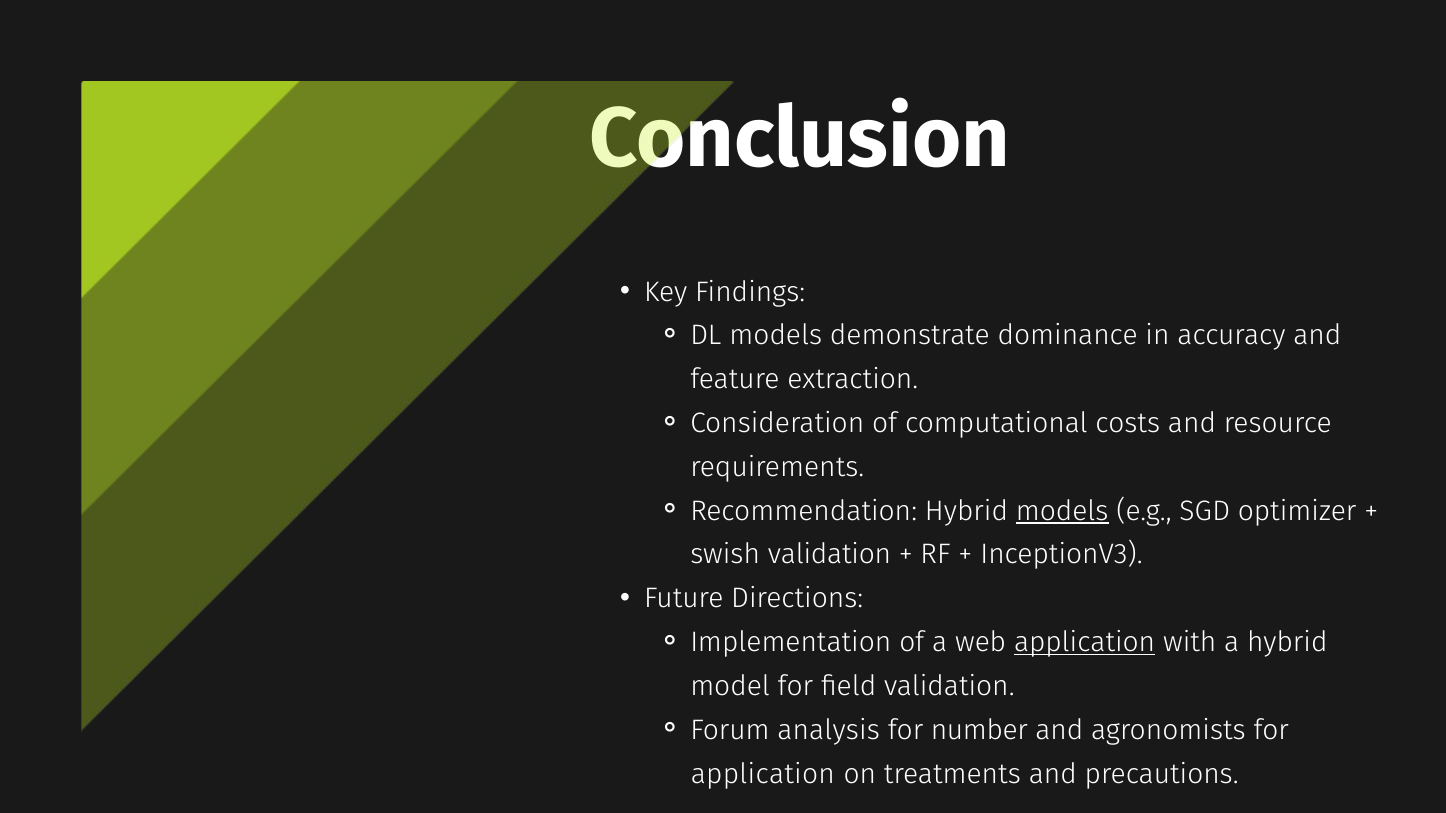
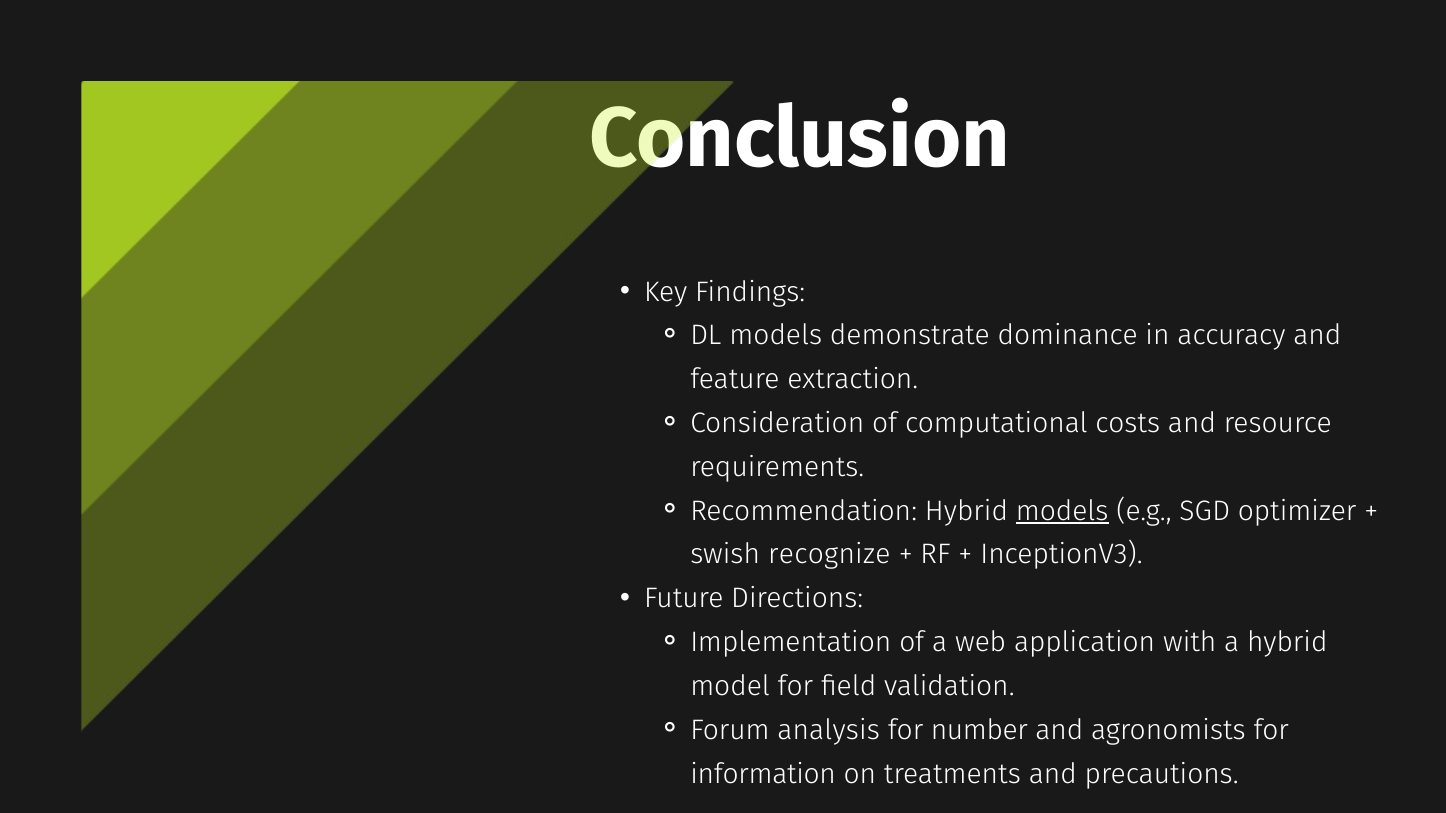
validation: validation -> recognize (829, 555)
application underline: present -> none (1085, 643)
application: application -> information (763, 774)
